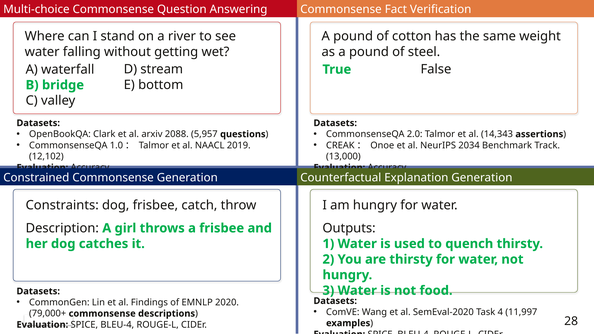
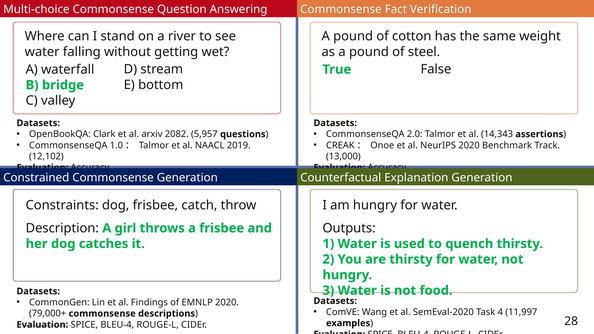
2088: 2088 -> 2082 (177, 134)
NeurIPS 2034: 2034 -> 2020 (469, 145)
